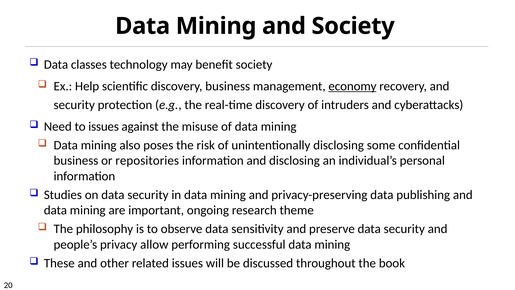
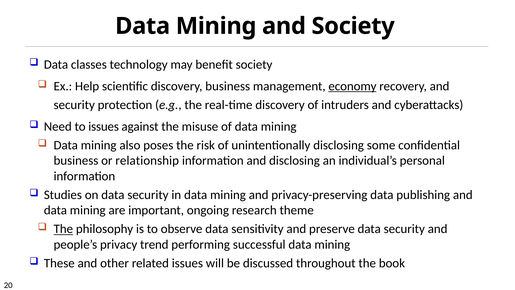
repositories: repositories -> relationship (147, 161)
The underline: none -> present (63, 229)
allow: allow -> trend (154, 244)
